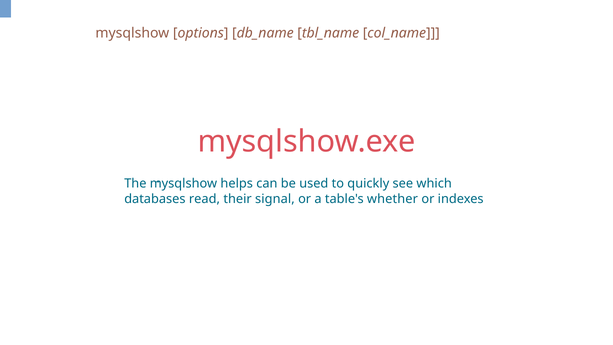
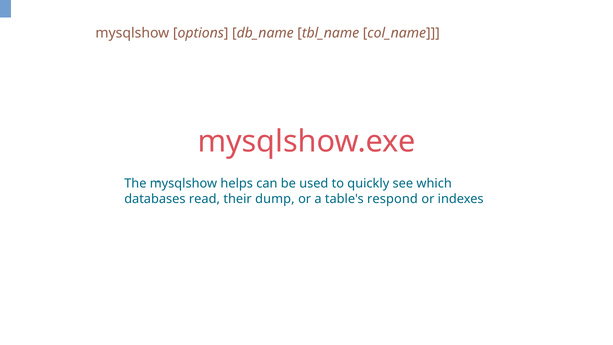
signal: signal -> dump (275, 199)
whether: whether -> respond (392, 199)
